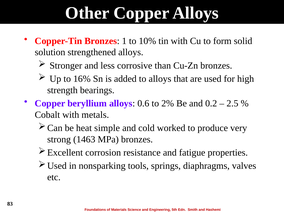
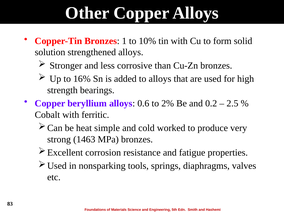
metals: metals -> ferritic (95, 115)
